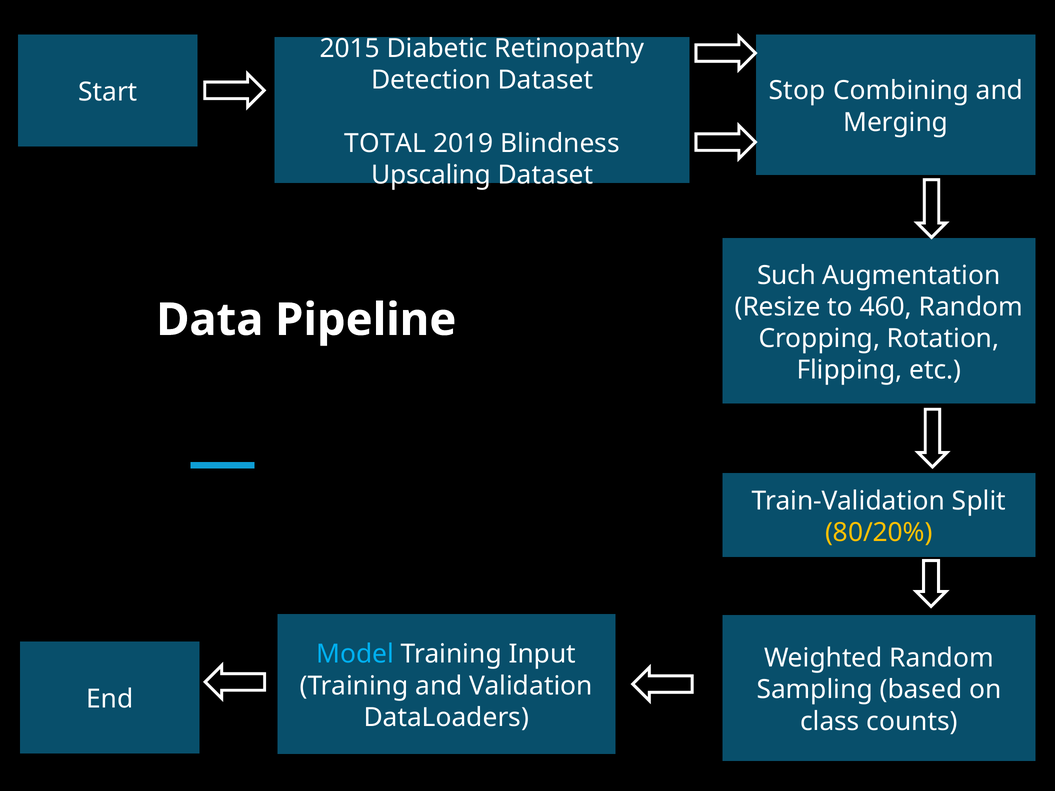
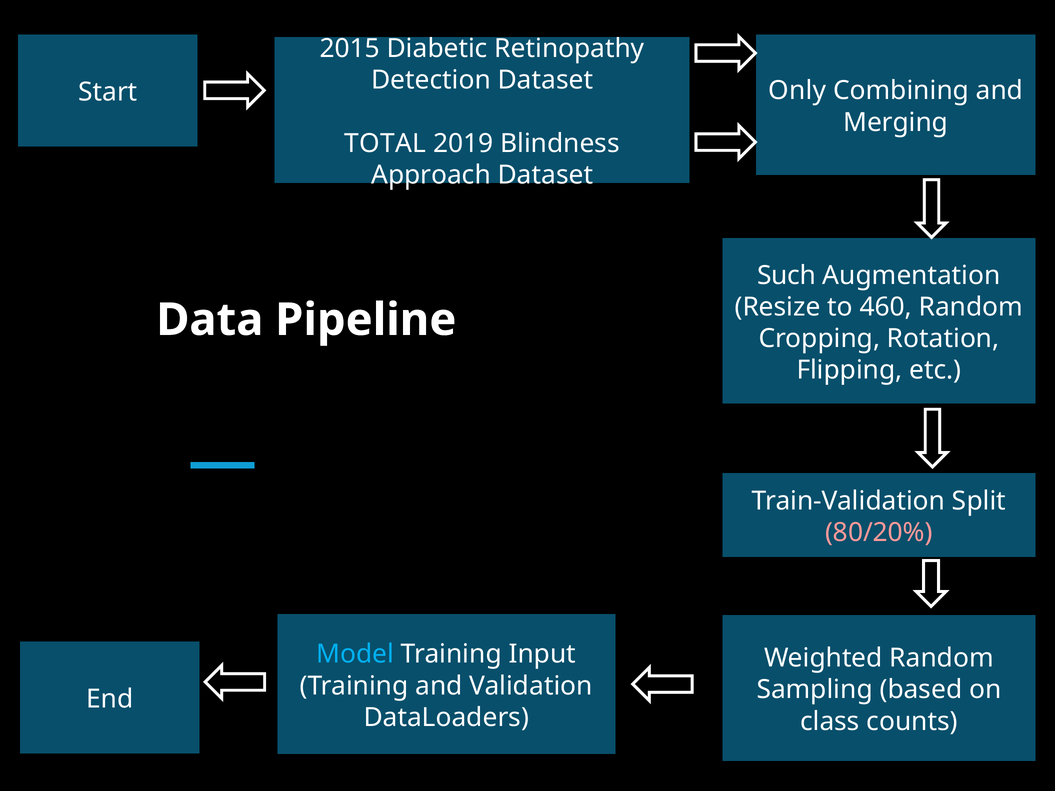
Stop: Stop -> Only (797, 91)
Upscaling: Upscaling -> Approach (431, 175)
80/20% colour: yellow -> pink (879, 533)
